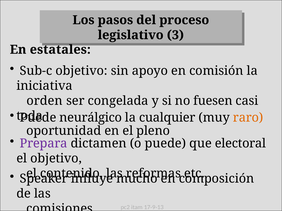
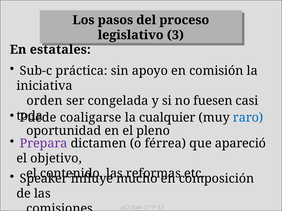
Sub-c objetivo: objetivo -> práctica (82, 71)
neurálgico: neurálgico -> coaligarse (91, 118)
raro colour: orange -> blue (248, 118)
o puede: puede -> férrea (165, 144)
electoral: electoral -> apareció (240, 144)
